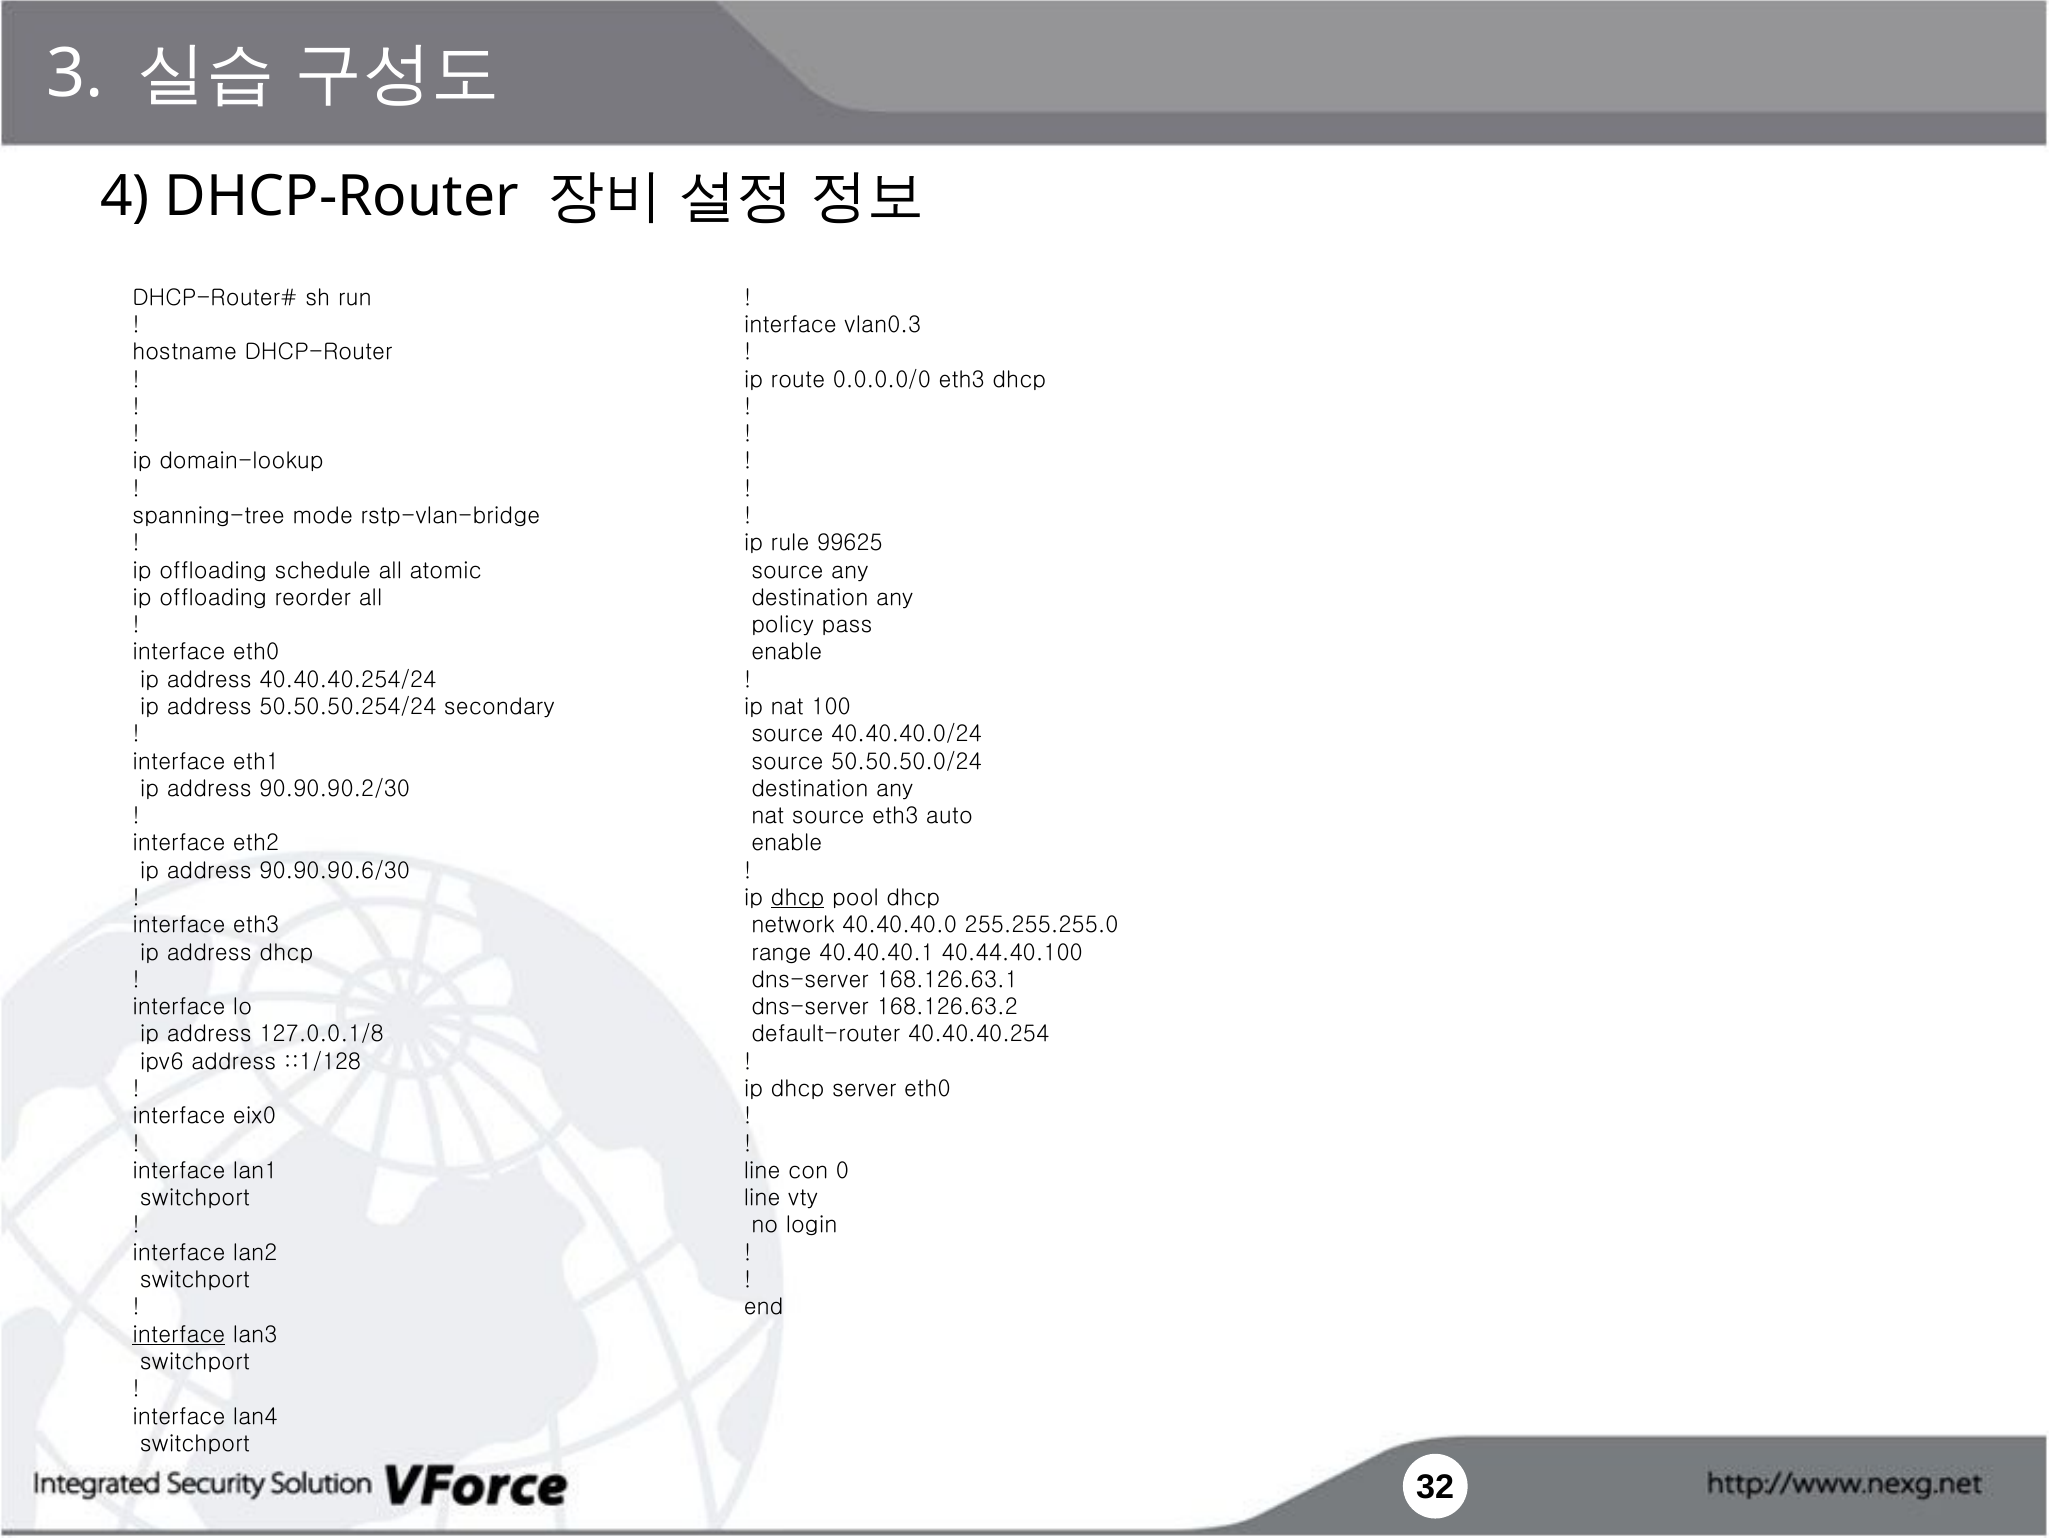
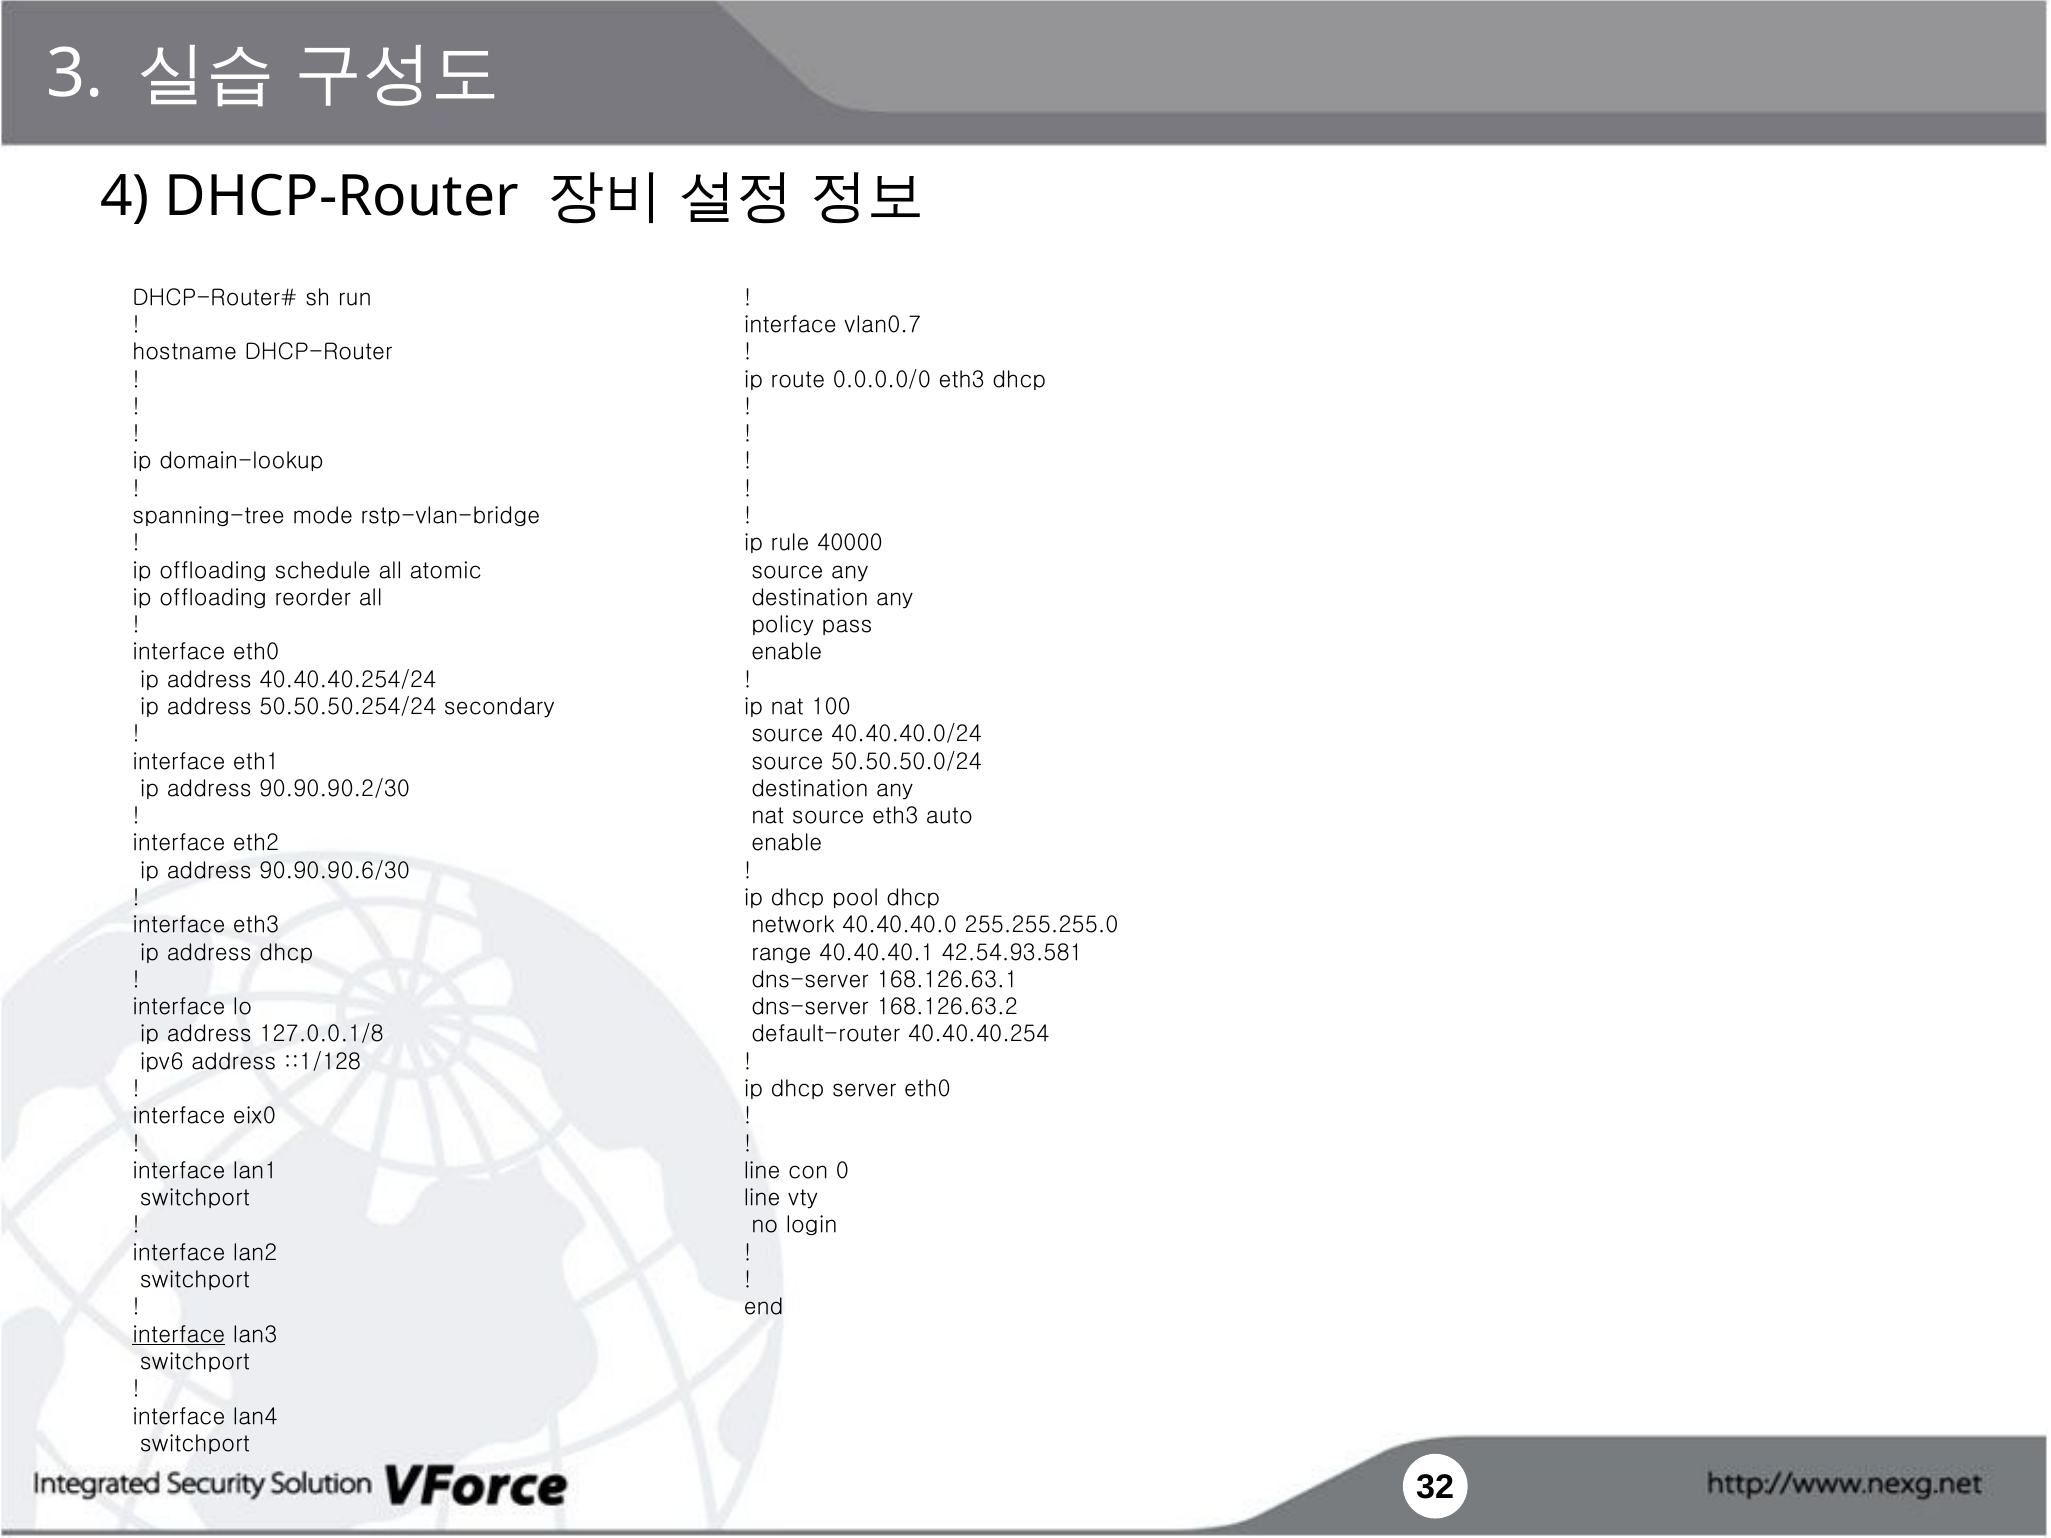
vlan0.3: vlan0.3 -> vlan0.7 (883, 325)
99625: 99625 -> 40000 (850, 543)
dhcp underline: present -> none (798, 898)
40.44.40.100: 40.44.40.100 -> 42.54.93.581 (1012, 953)
